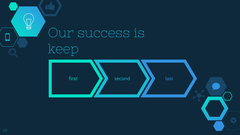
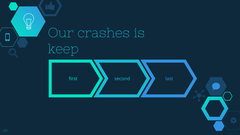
success: success -> crashes (104, 33)
